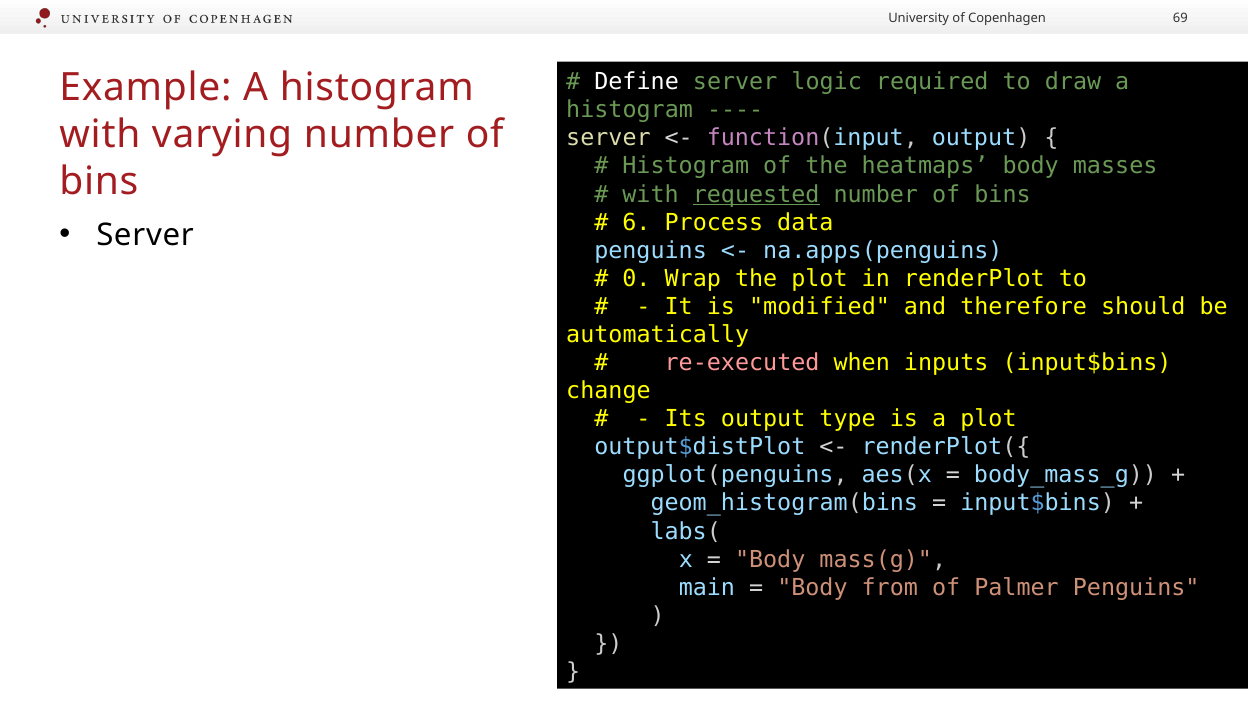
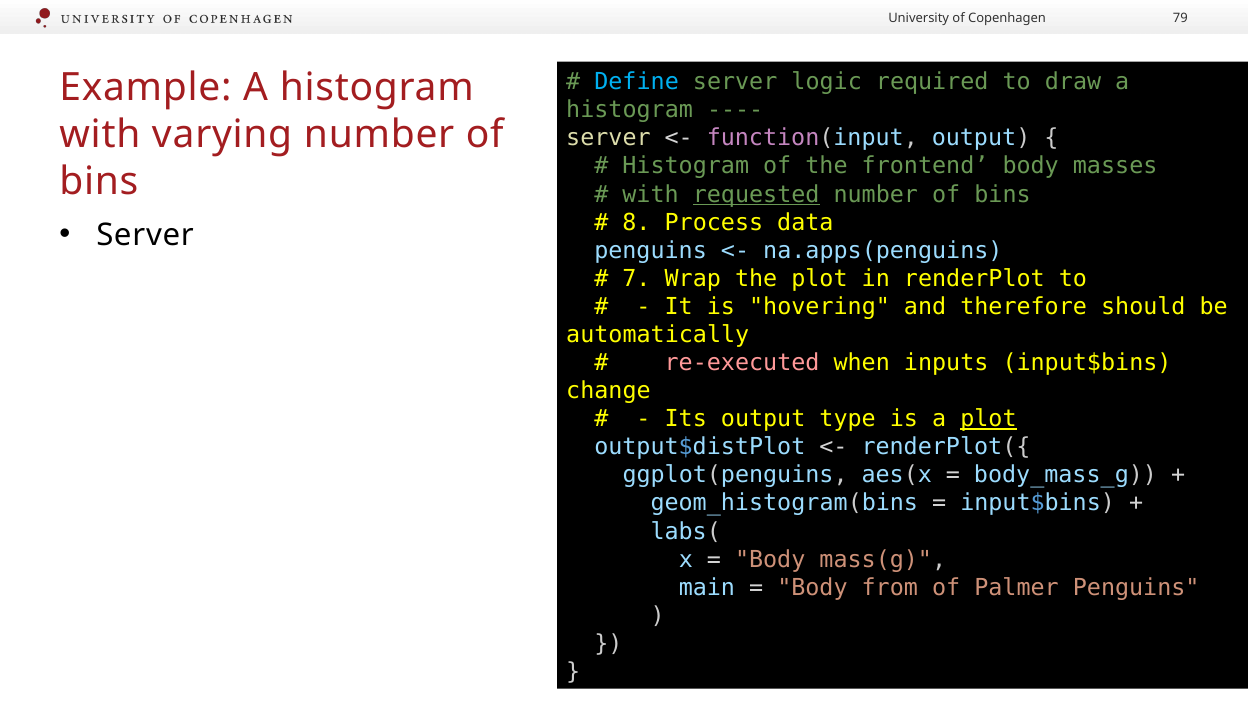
69: 69 -> 79 (1180, 18)
Define colour: white -> light blue (637, 82)
heatmaps: heatmaps -> frontend (925, 166)
6: 6 -> 8 (636, 222)
0: 0 -> 7 (636, 279)
modified: modified -> hovering (820, 307)
plot underline: none -> present (988, 419)
